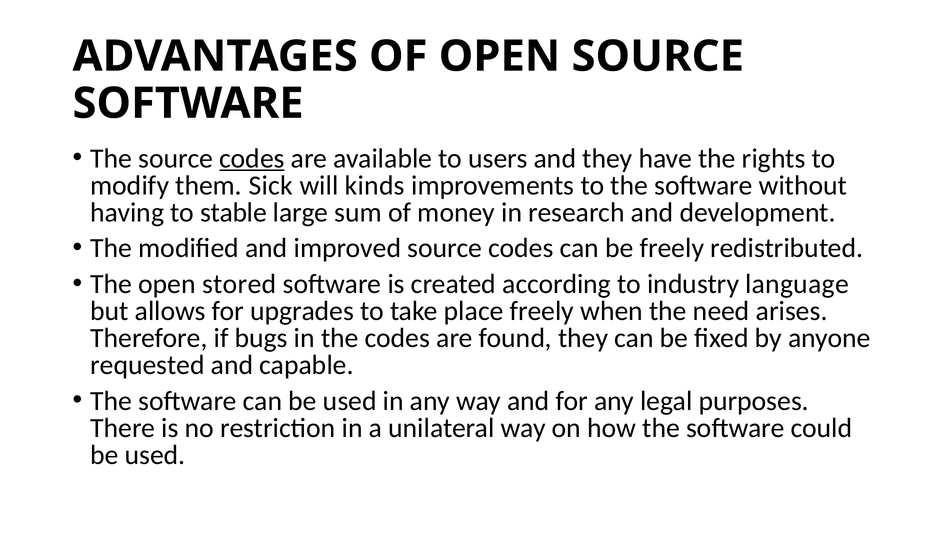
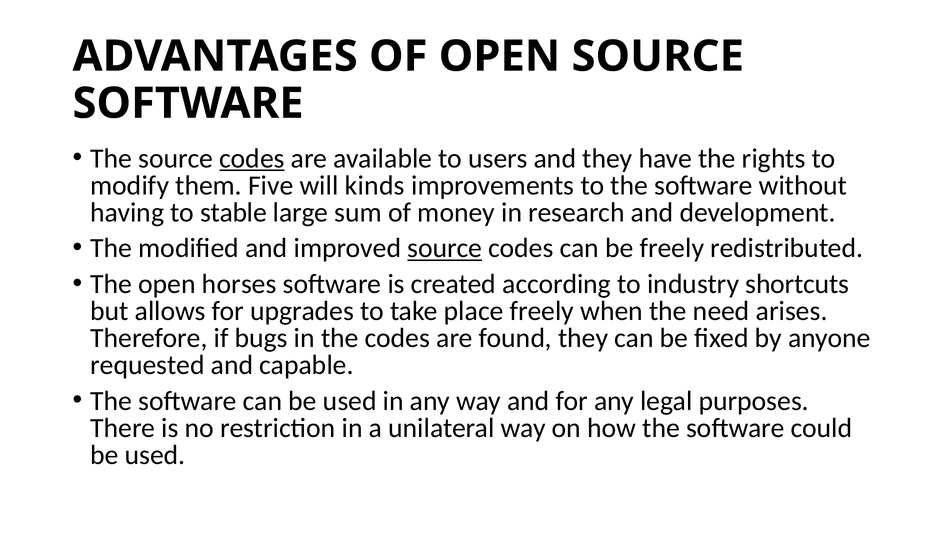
Sick: Sick -> Five (271, 185)
source underline: none -> present (445, 248)
stored: stored -> horses (239, 284)
language: language -> shortcuts (797, 284)
